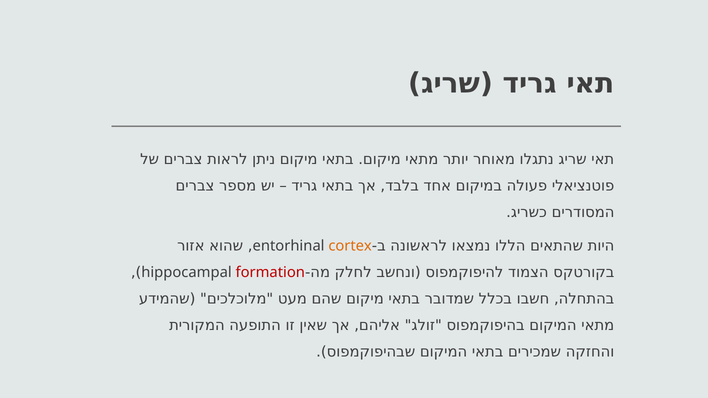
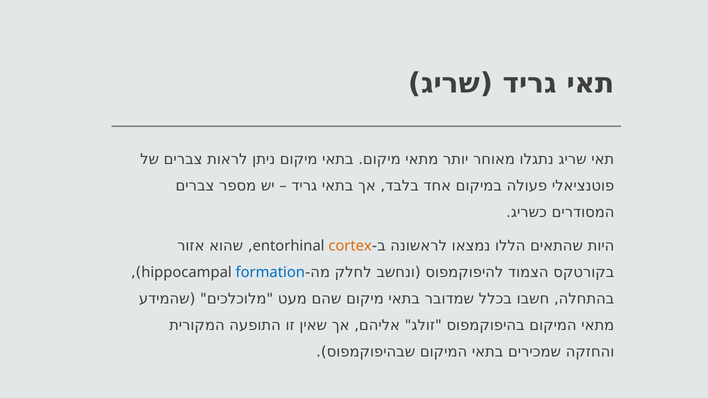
formation colour: red -> blue (270, 272)
